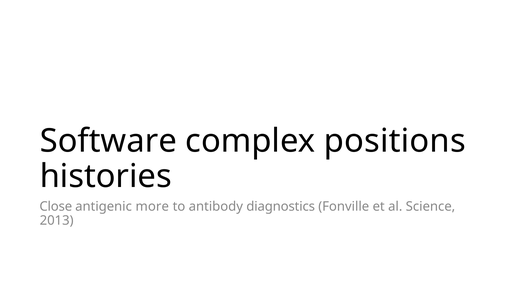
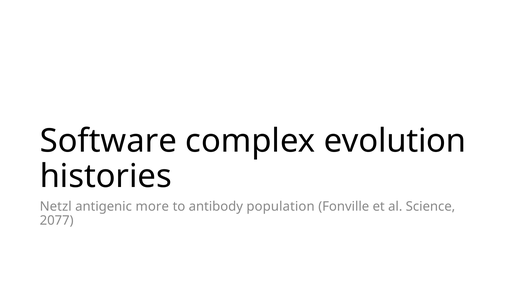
positions: positions -> evolution (395, 141)
Close: Close -> Netzl (56, 206)
diagnostics: diagnostics -> population (281, 206)
2013: 2013 -> 2077 (57, 220)
